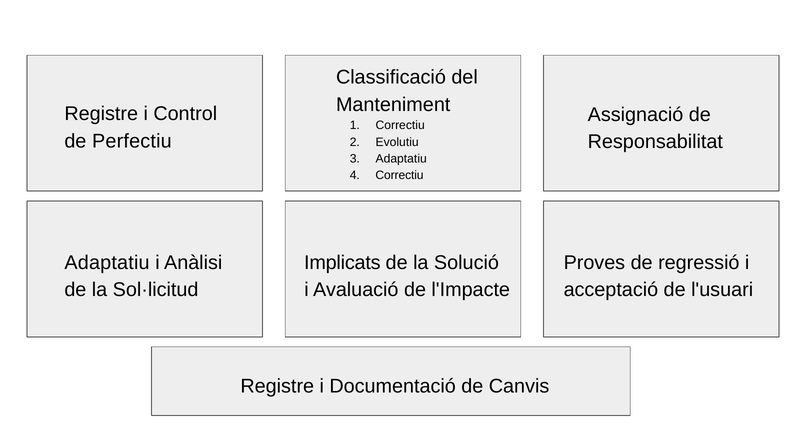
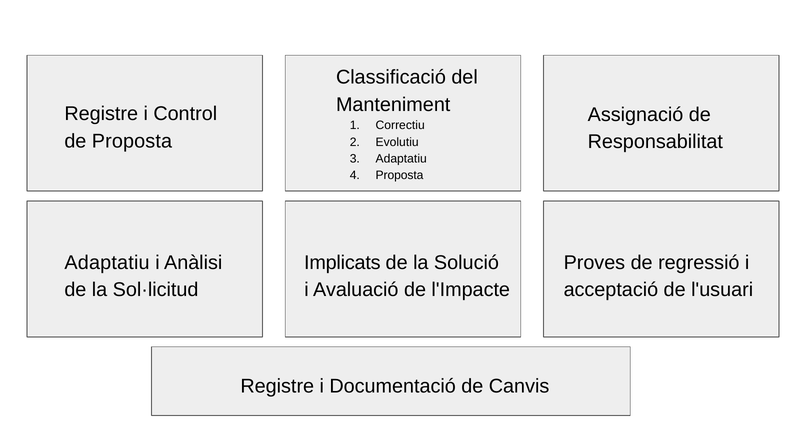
de Perfectiu: Perfectiu -> Proposta (132, 141)
Correctiu: Correctiu -> Proposta (400, 175)
